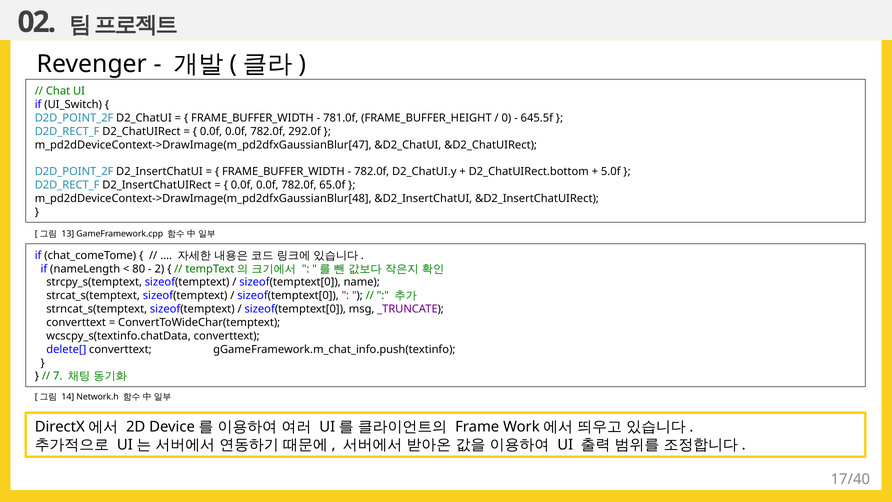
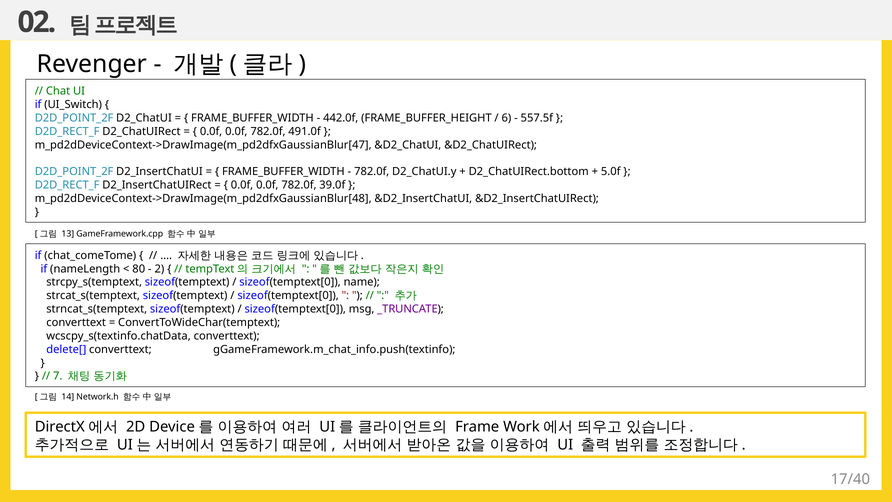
781.0f: 781.0f -> 442.0f (341, 118)
0: 0 -> 6 (506, 118)
645.5f: 645.5f -> 557.5f (537, 118)
292.0f: 292.0f -> 491.0f (305, 131)
65.0f: 65.0f -> 39.0f (332, 185)
